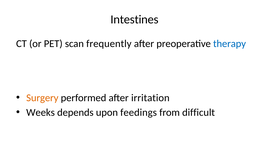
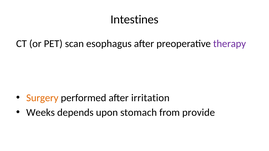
frequently: frequently -> esophagus (109, 44)
therapy colour: blue -> purple (230, 44)
feedings: feedings -> stomach (139, 113)
difficult: difficult -> provide (199, 113)
